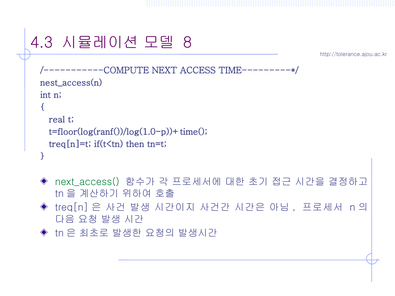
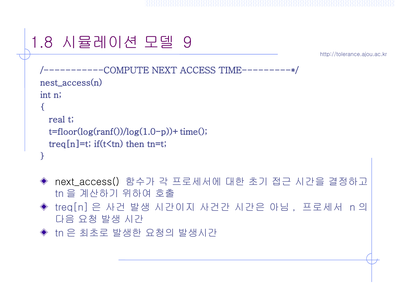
4.3: 4.3 -> 1.8 (42, 43)
8: 8 -> 9 (187, 43)
next_access( colour: green -> black (87, 182)
